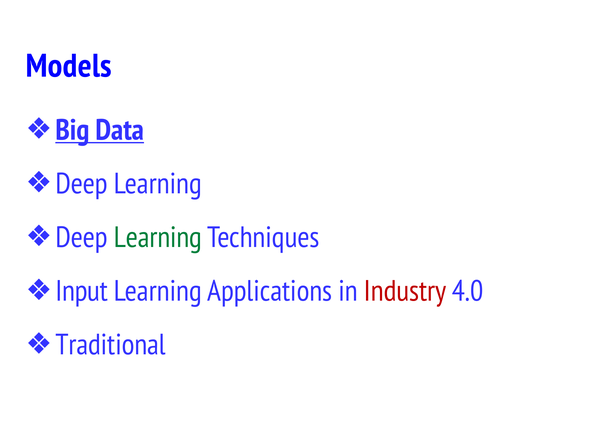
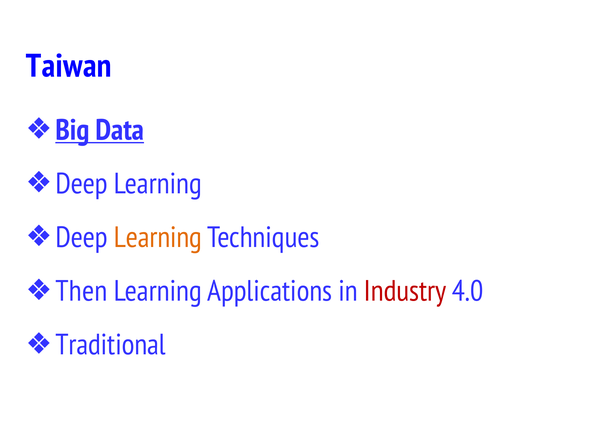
Models: Models -> Taiwan (69, 66)
Learning colour: green -> orange (158, 237)
Input: Input -> Then (81, 291)
